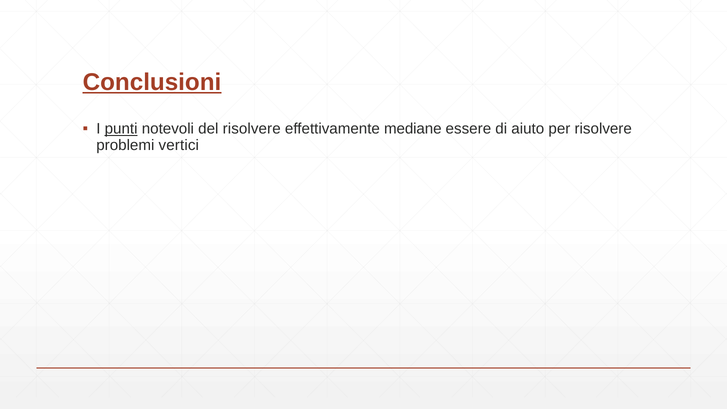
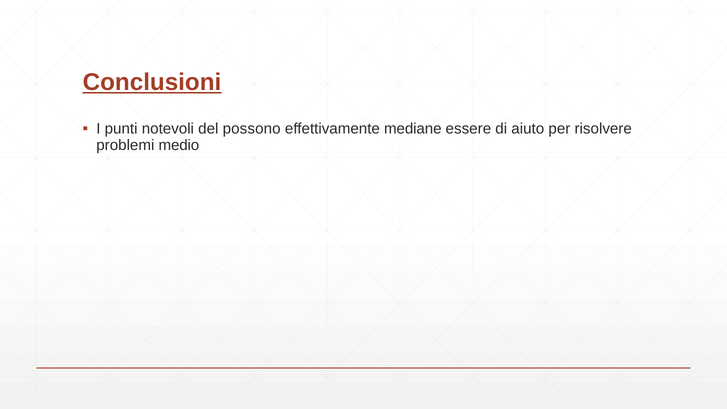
punti underline: present -> none (121, 129)
del risolvere: risolvere -> possono (252, 129)
vertici: vertici -> medio (179, 145)
